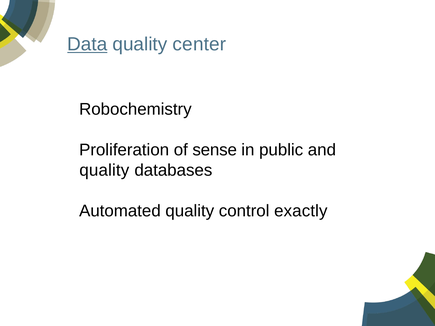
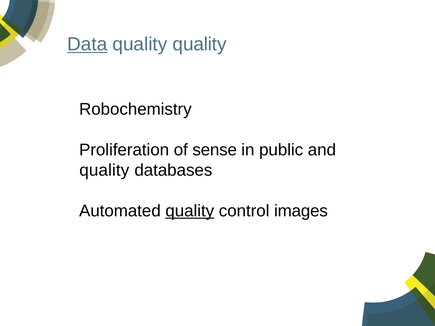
quality center: center -> quality (200, 44)
quality underline: none -> present (190, 211)
exactly: exactly -> images (301, 211)
